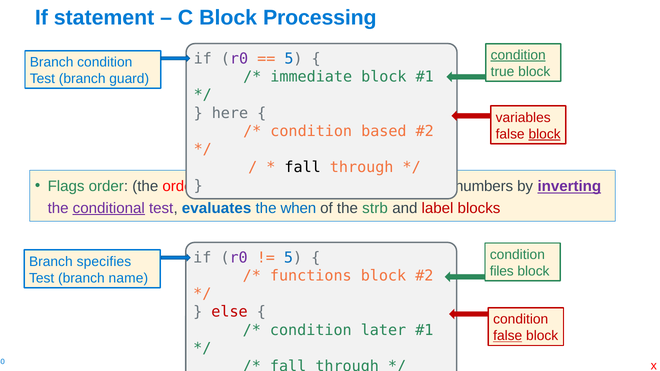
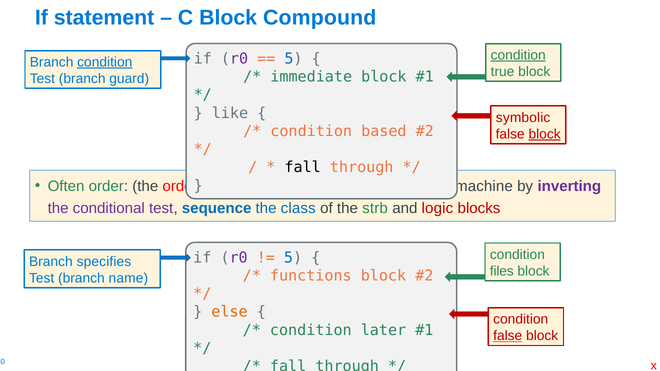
Processing: Processing -> Compound (320, 18)
condition underline: none -> present (105, 62)
here: here -> like (230, 113)
variables: variables -> symbolic (523, 118)
Flags: Flags -> Often (66, 186)
numbers: numbers -> machine (484, 186)
inverting underline: present -> none (569, 186)
conditional underline: present -> none (109, 208)
evaluates: evaluates -> sequence (217, 208)
when: when -> class (298, 208)
label: label -> logic (437, 208)
else colour: red -> orange (230, 312)
